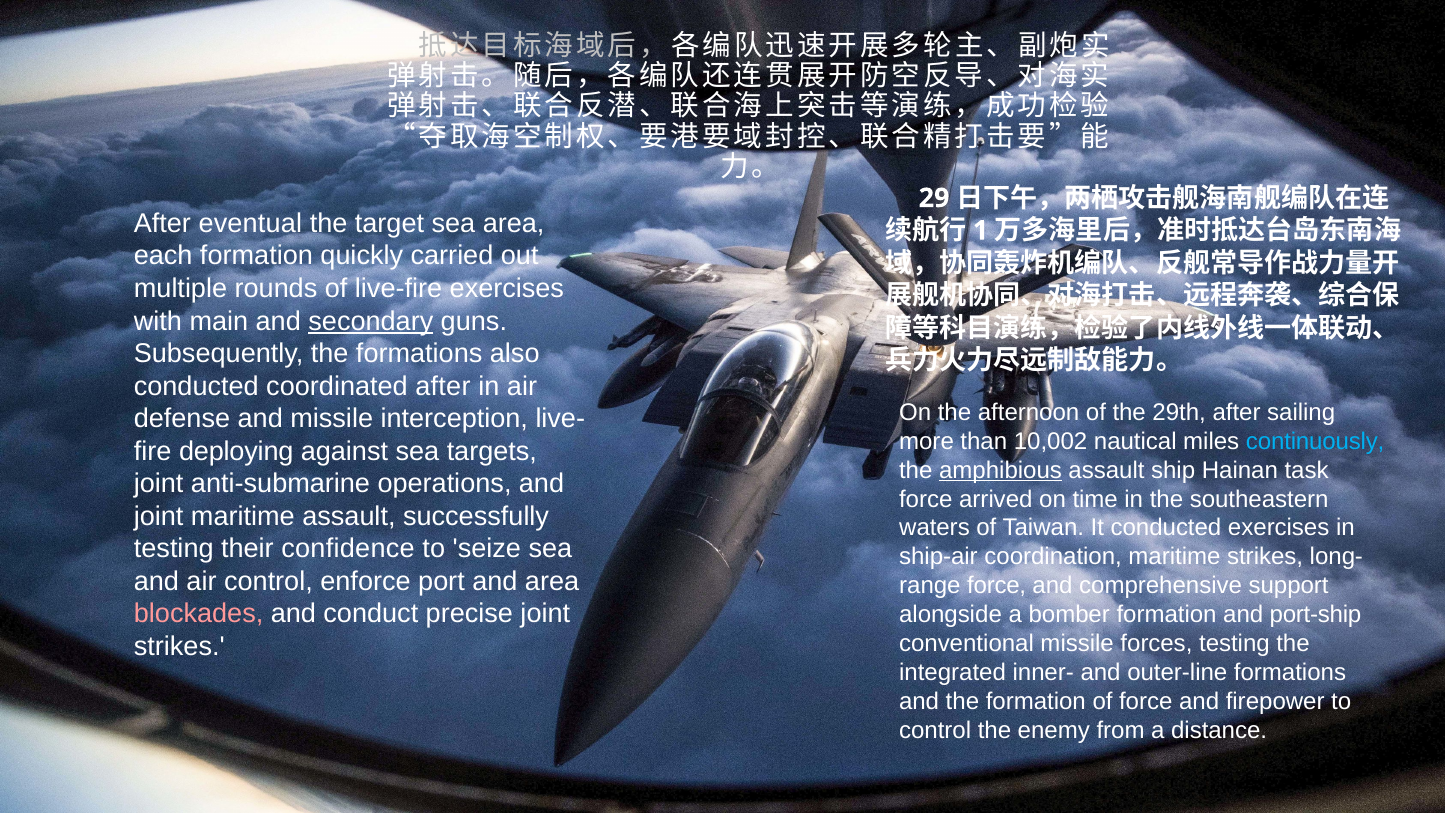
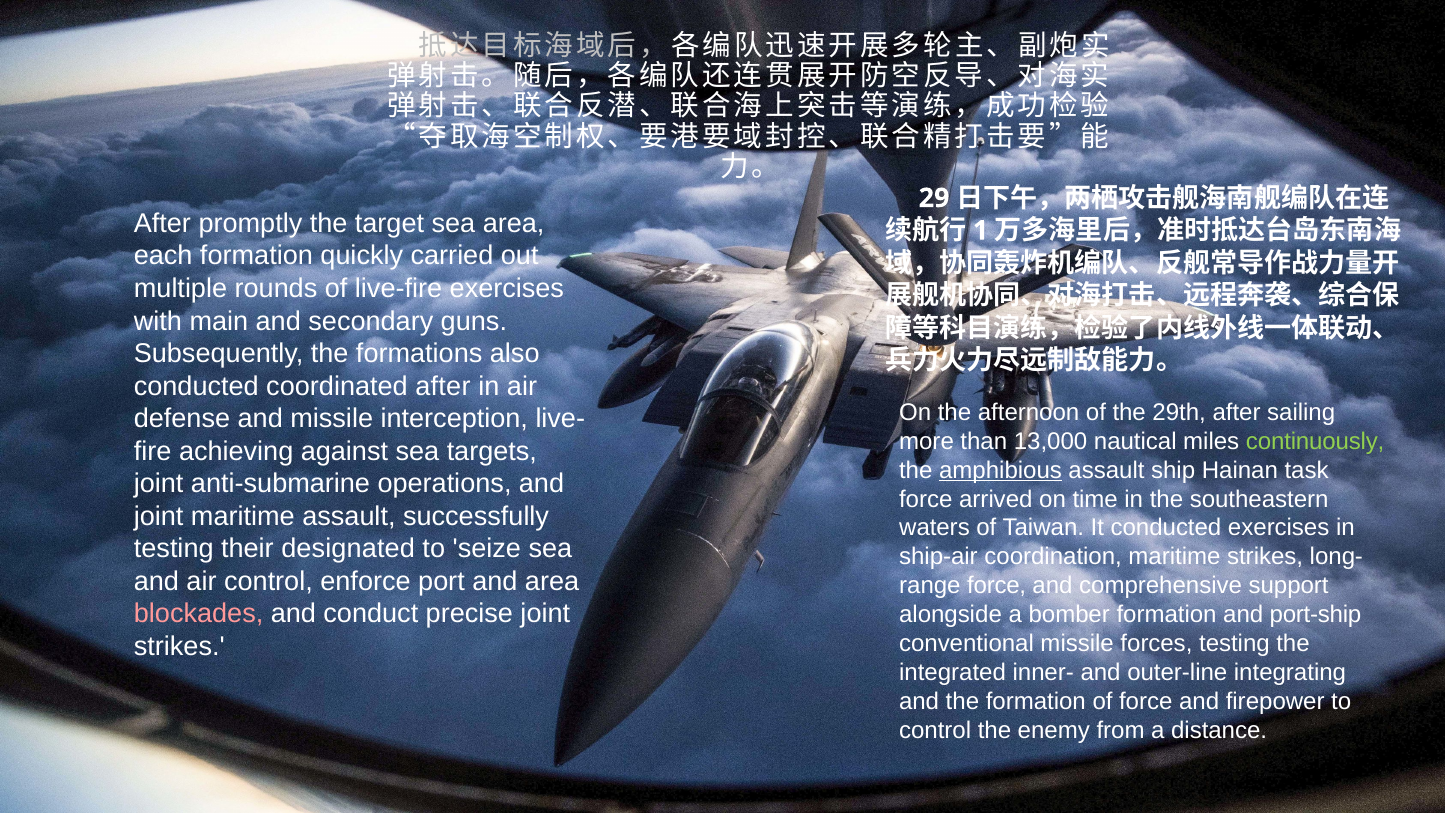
eventual: eventual -> promptly (250, 223)
secondary underline: present -> none (371, 321)
10,002: 10,002 -> 13,000 (1051, 441)
continuously colour: light blue -> light green (1315, 441)
deploying: deploying -> achieving (236, 451)
confidence: confidence -> designated (348, 549)
outer-line formations: formations -> integrating (1290, 672)
